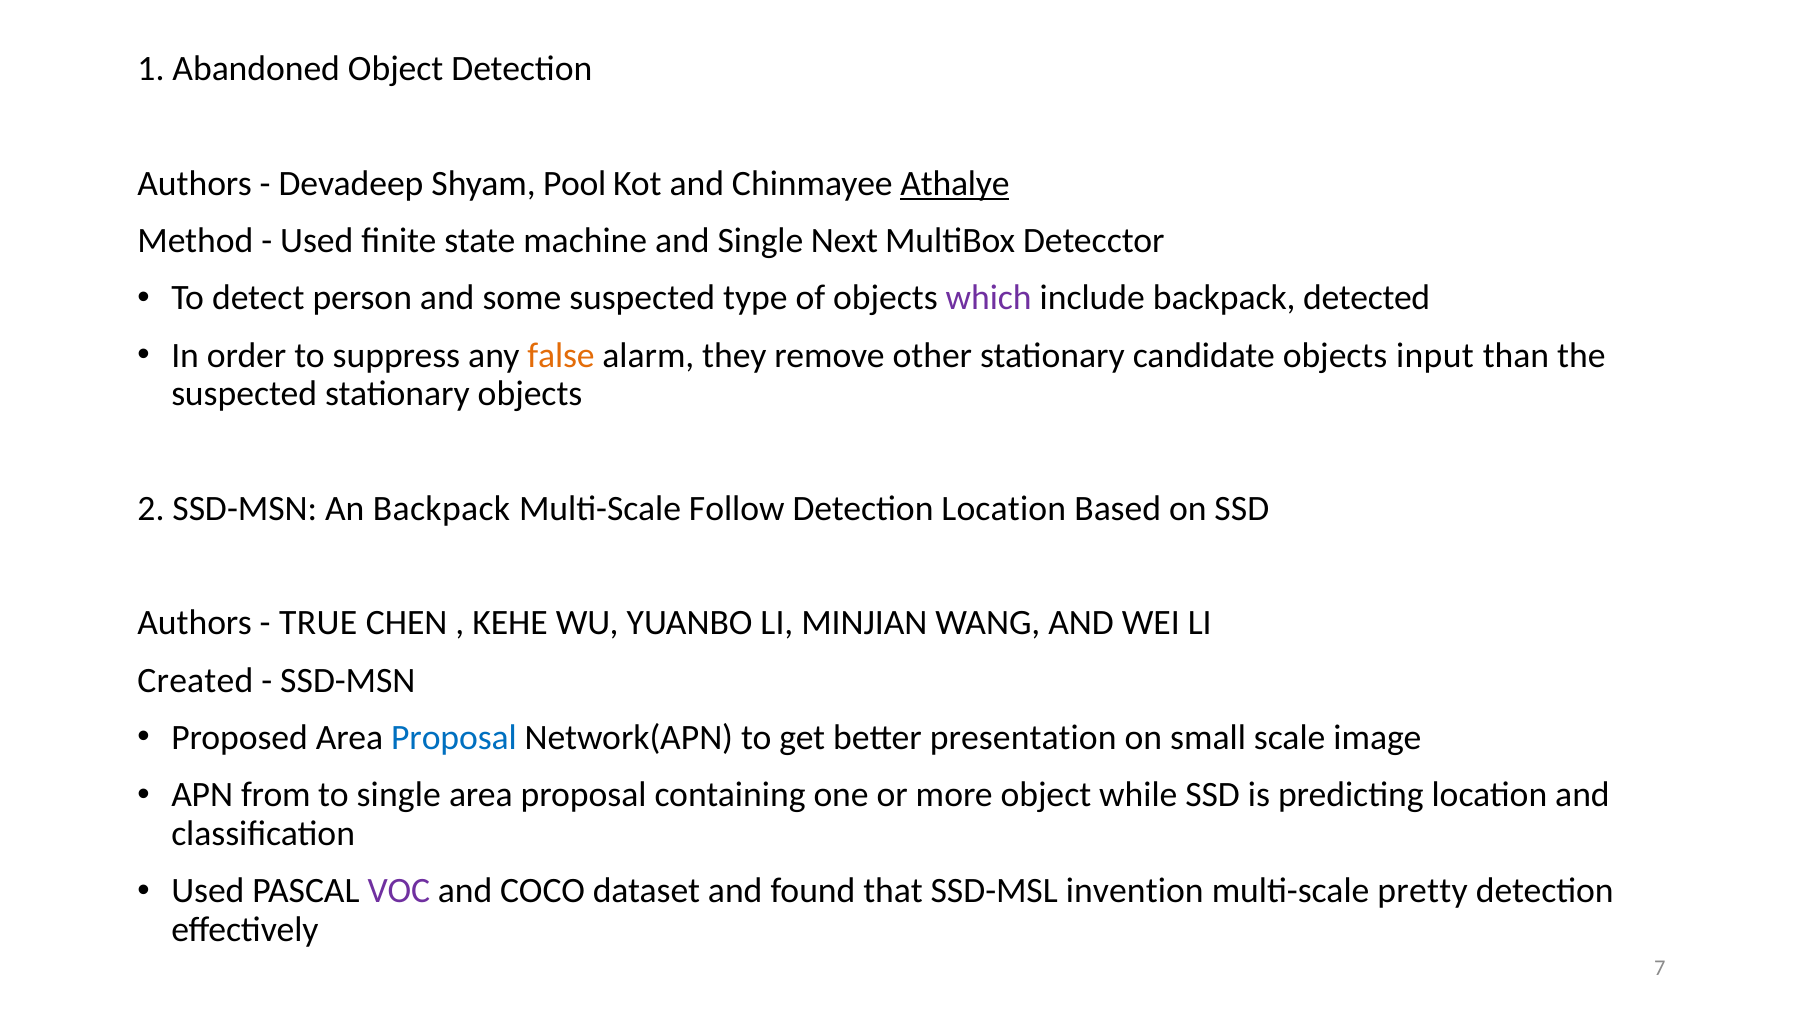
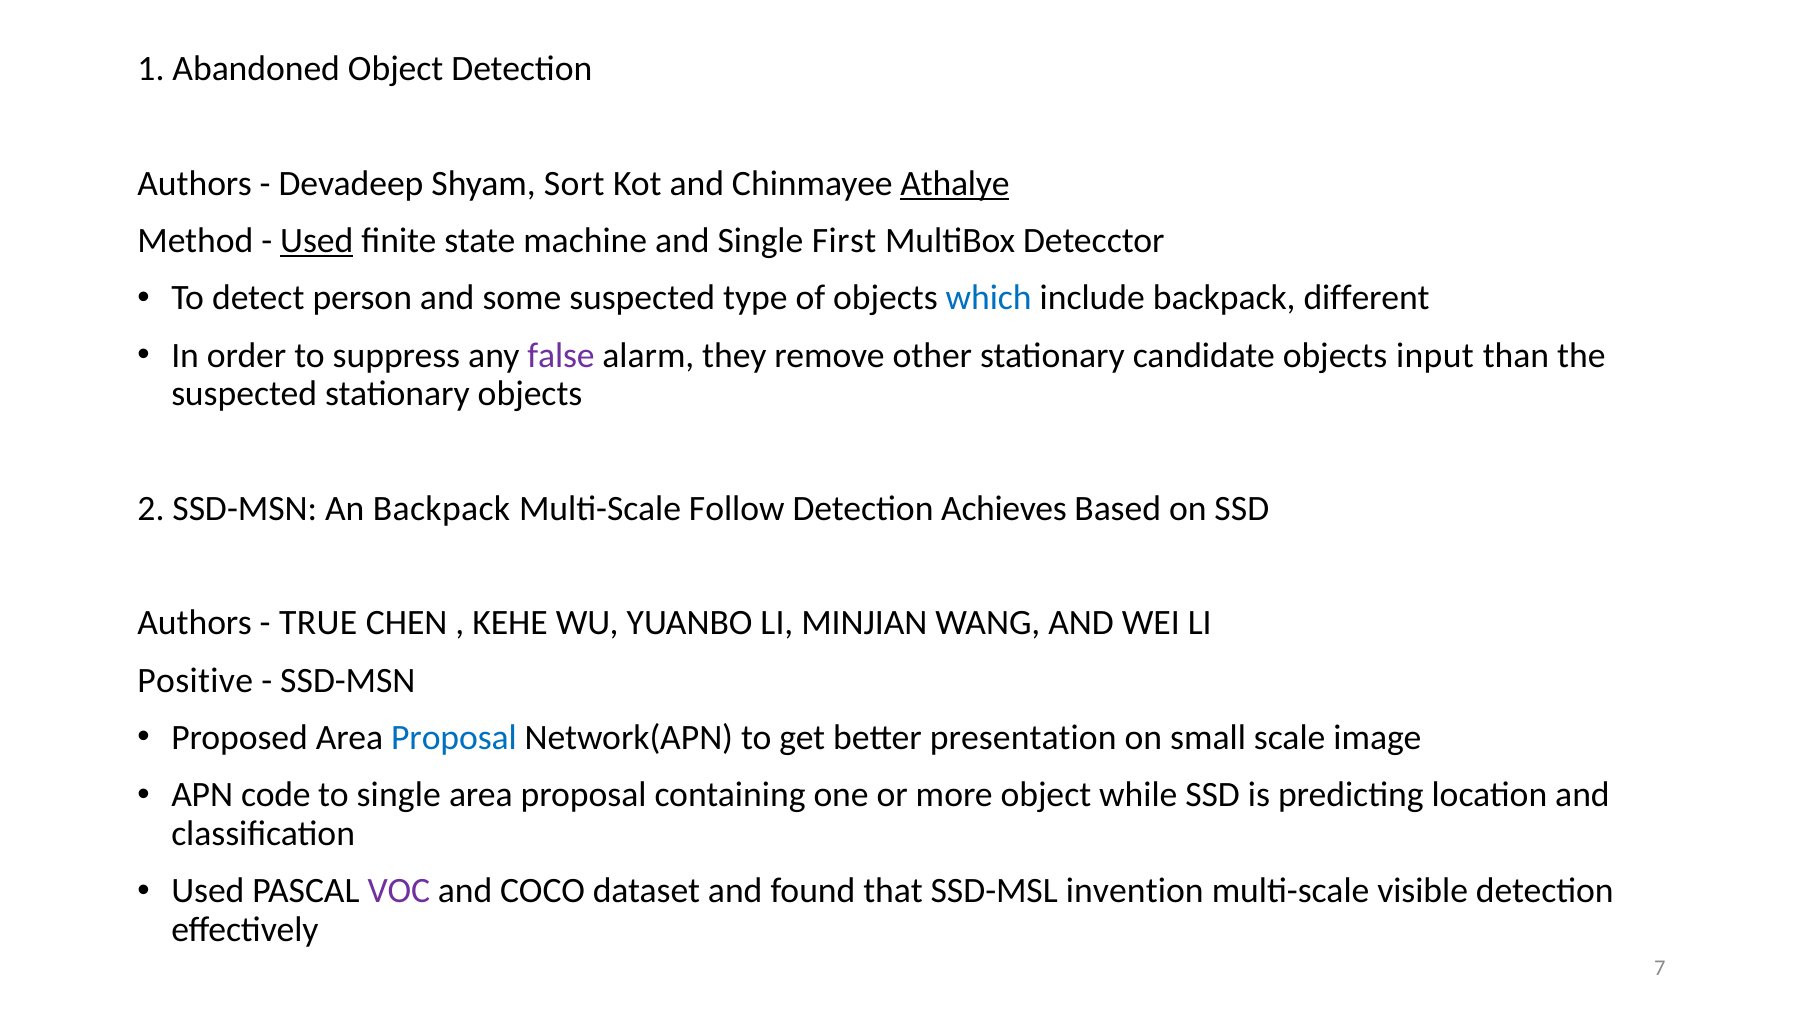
Pool: Pool -> Sort (574, 183)
Used underline: none -> present (317, 241)
Next: Next -> First (844, 241)
which colour: purple -> blue (989, 298)
detected: detected -> different (1367, 298)
false colour: orange -> purple (561, 355)
Detection Location: Location -> Achieves (1004, 509)
Created: Created -> Positive (195, 680)
from: from -> code (276, 795)
pretty: pretty -> visible (1423, 891)
